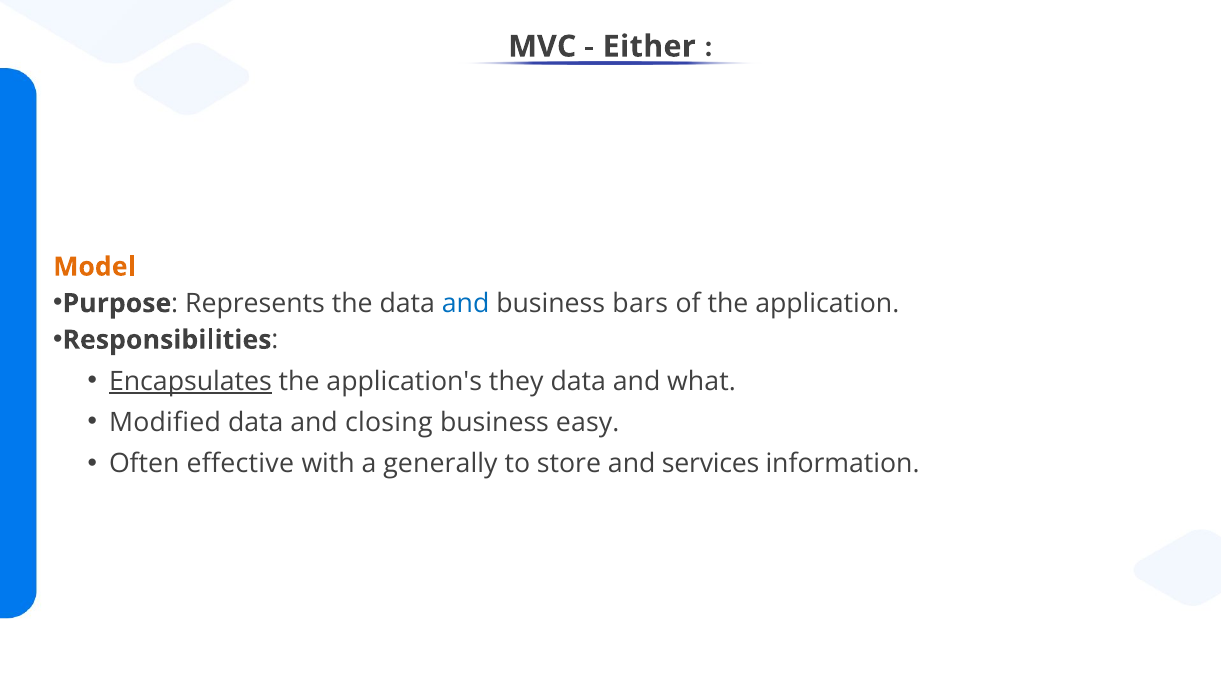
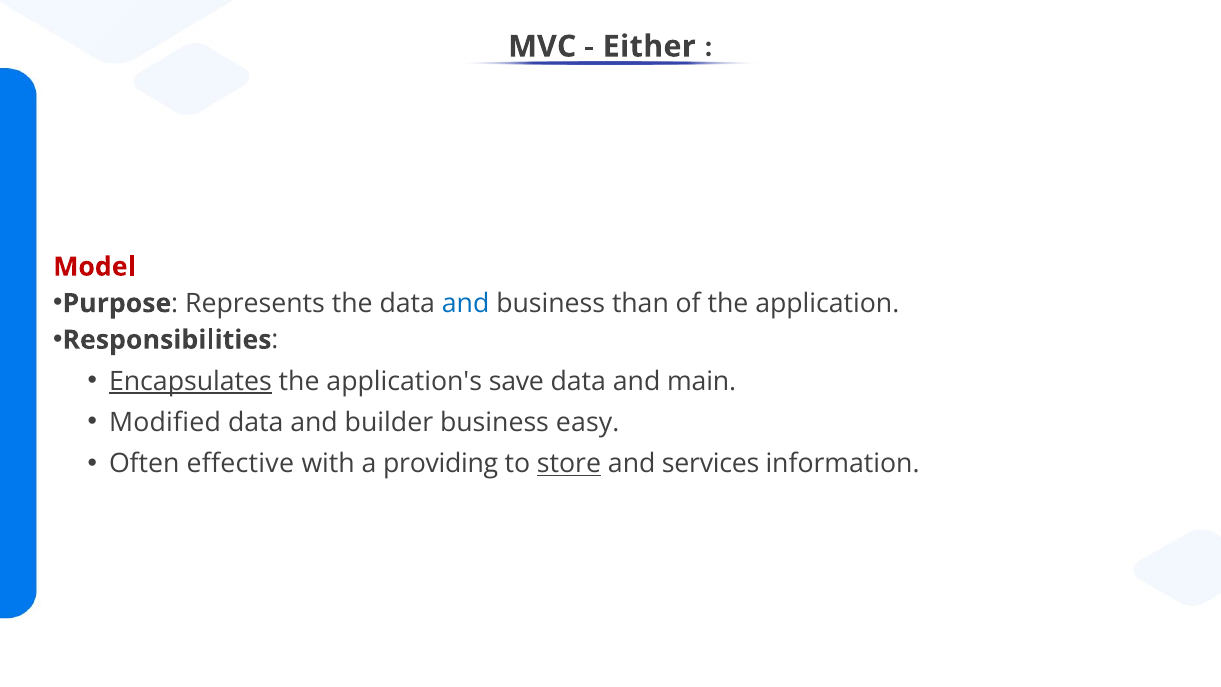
Model colour: orange -> red (94, 267)
bars: bars -> than (640, 303)
they: they -> save (516, 381)
what: what -> main (702, 381)
closing: closing -> builder (389, 422)
generally: generally -> providing (441, 464)
store underline: none -> present (569, 464)
